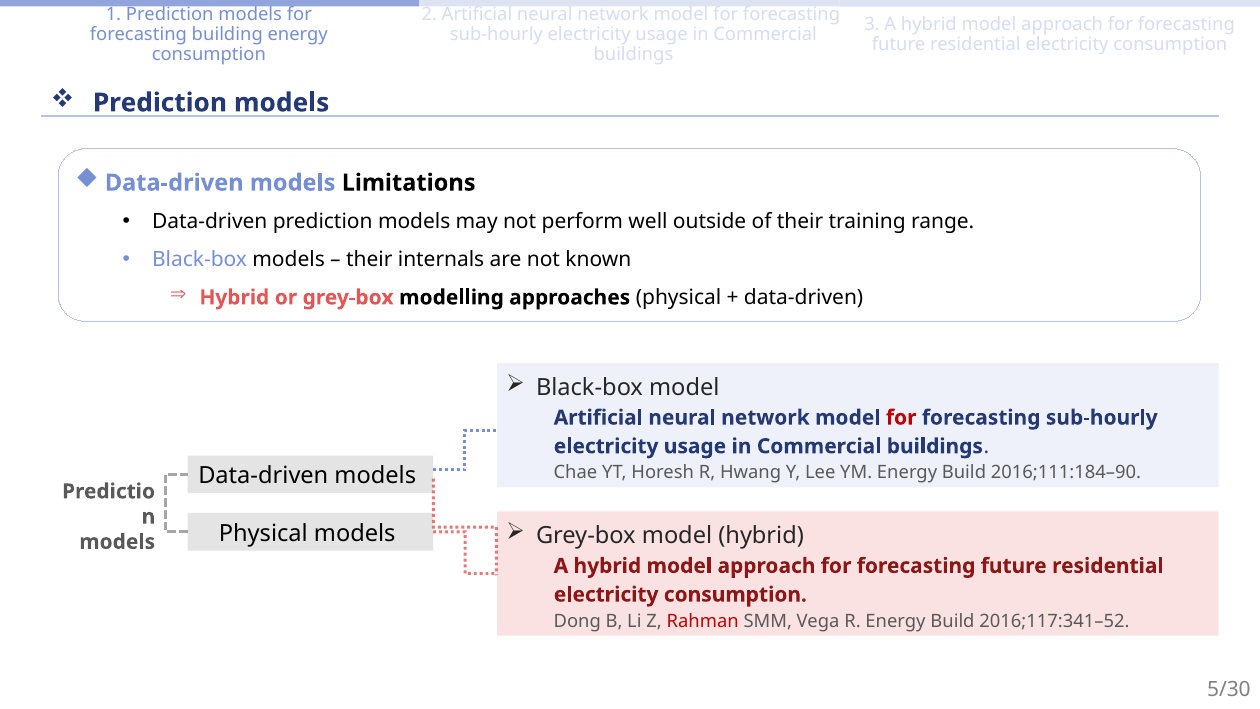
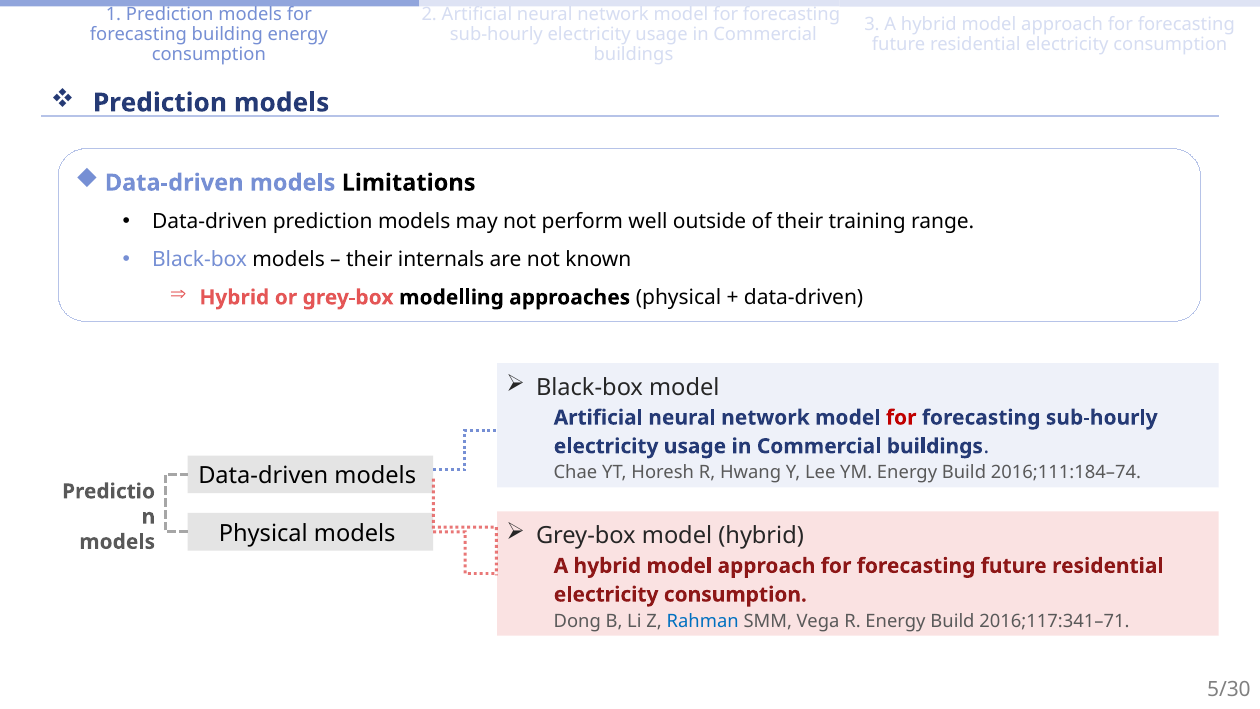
2016;111:184–90: 2016;111:184–90 -> 2016;111:184–74 (1066, 473)
Rahman colour: red -> blue (703, 621)
2016;117:341–52: 2016;117:341–52 -> 2016;117:341–71 (1054, 621)
